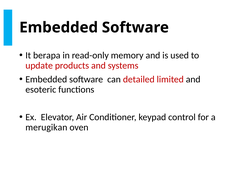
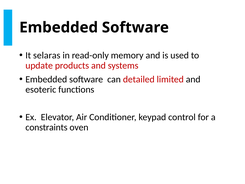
berapa: berapa -> selaras (47, 55)
merugikan: merugikan -> constraints (46, 127)
